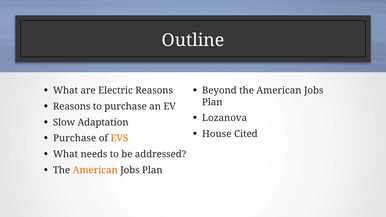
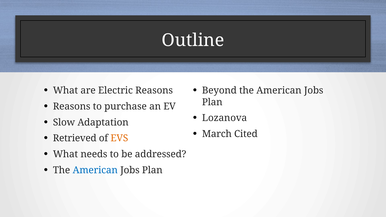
House: House -> March (217, 134)
Purchase: Purchase -> Retrieved (75, 138)
American colour: orange -> blue (95, 170)
